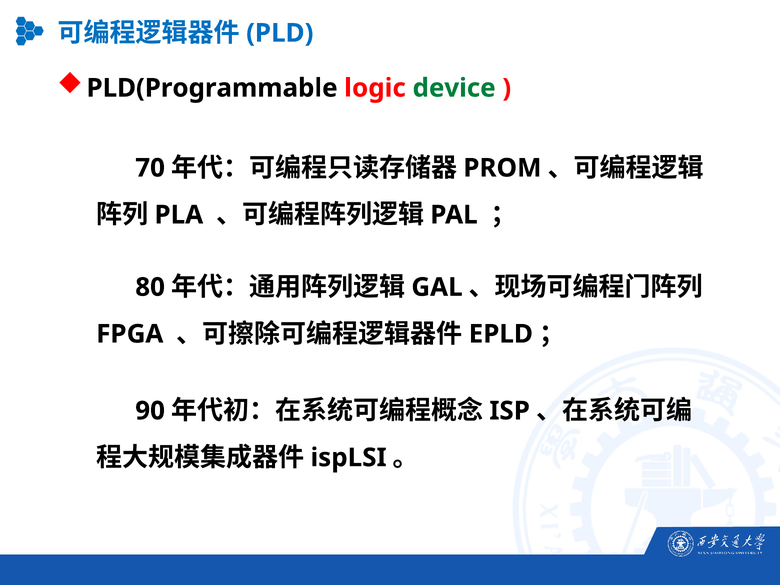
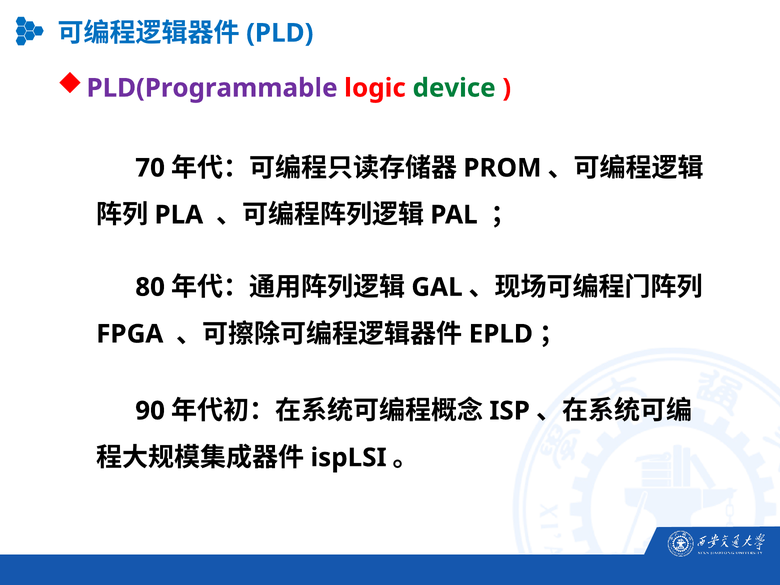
PLD(Programmable colour: black -> purple (212, 88)
